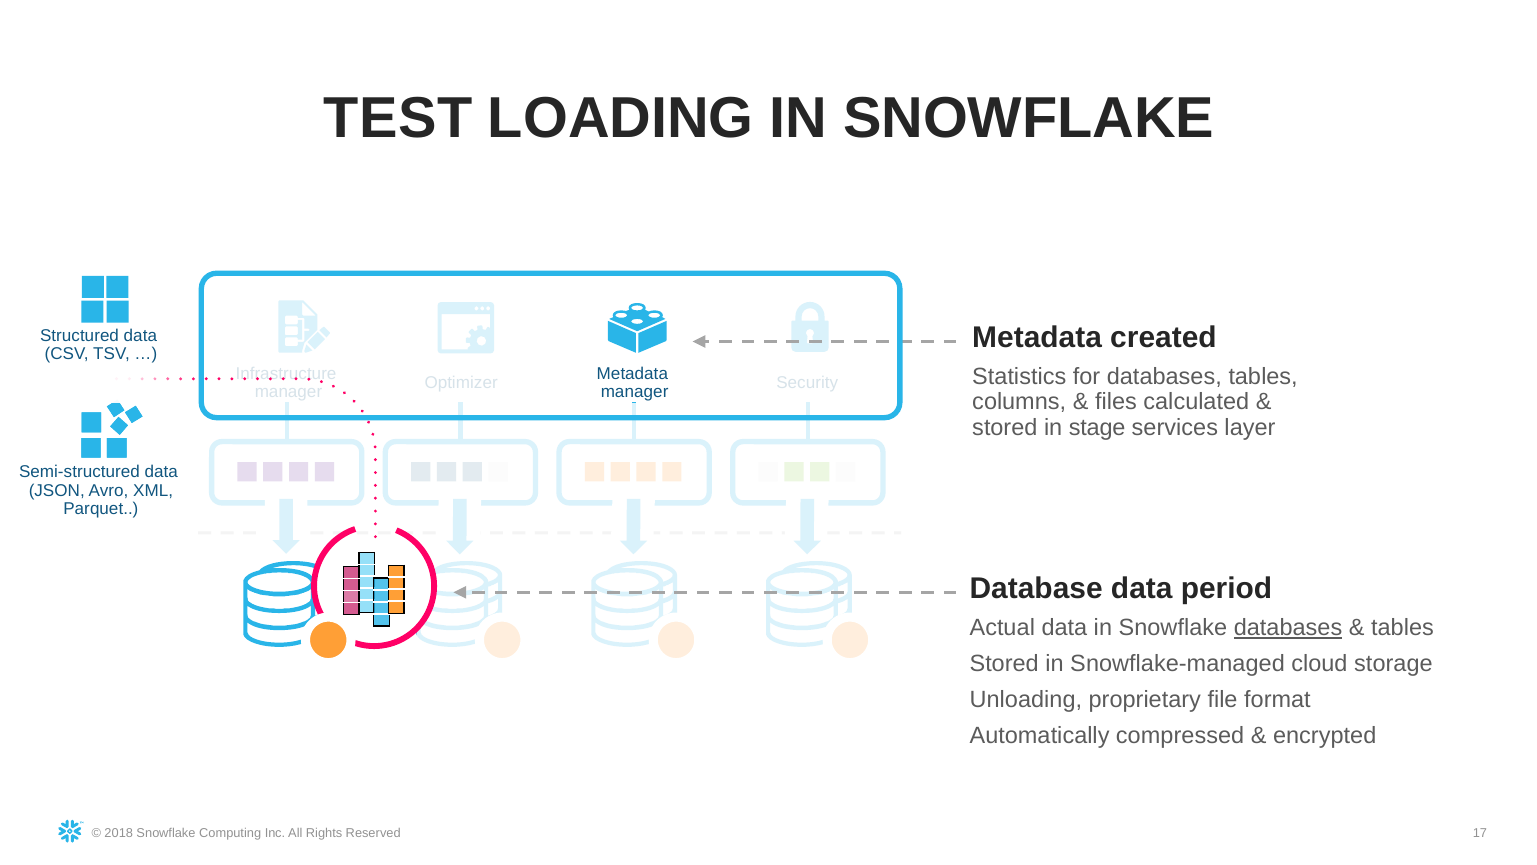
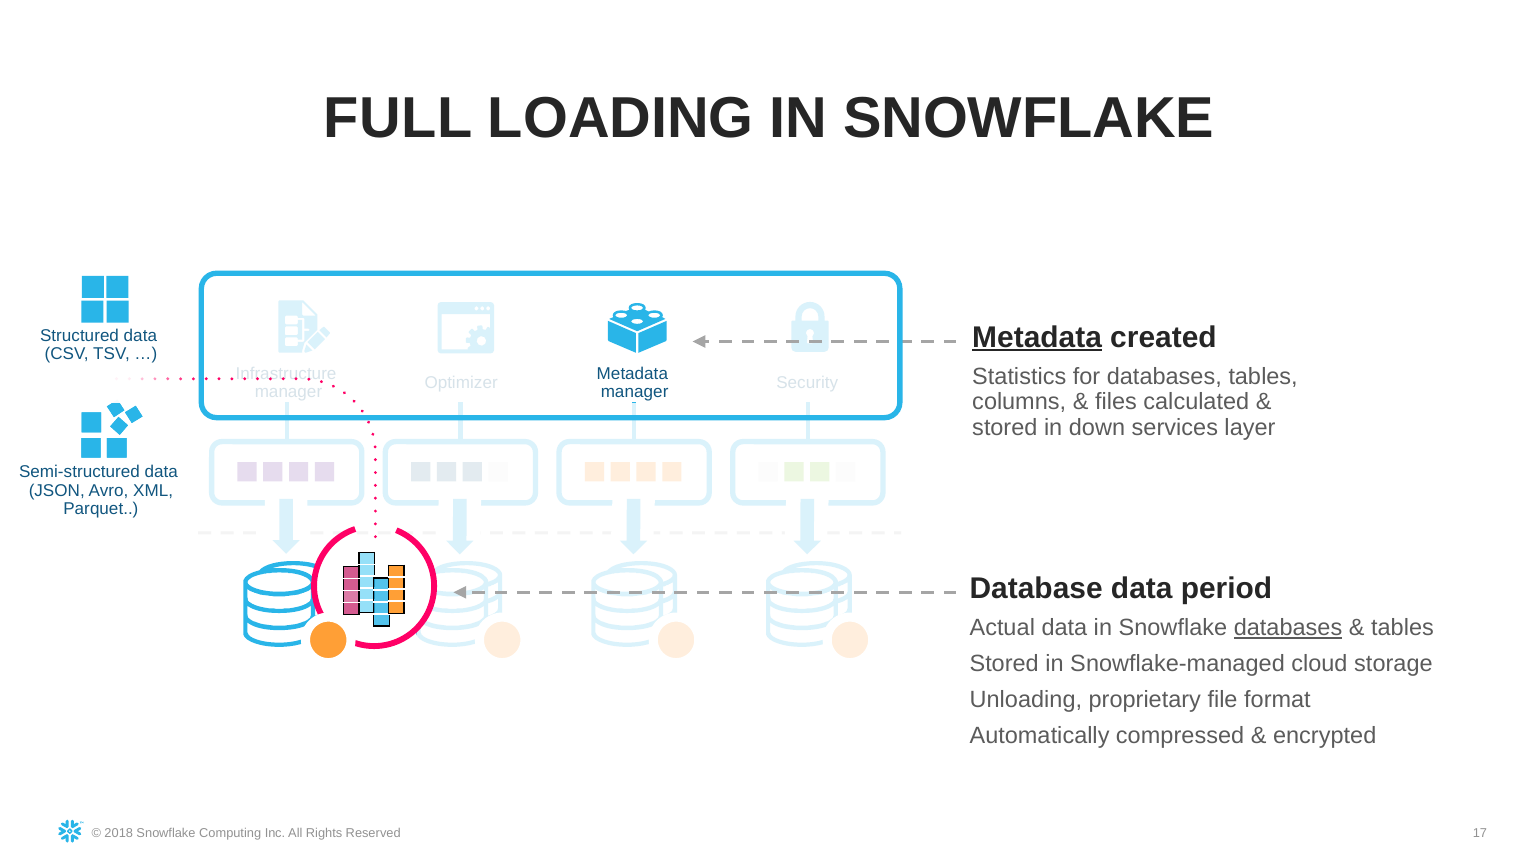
TEST: TEST -> FULL (398, 119)
Metadata underline: none -> present (1037, 337)
stage: stage -> down (1097, 427)
